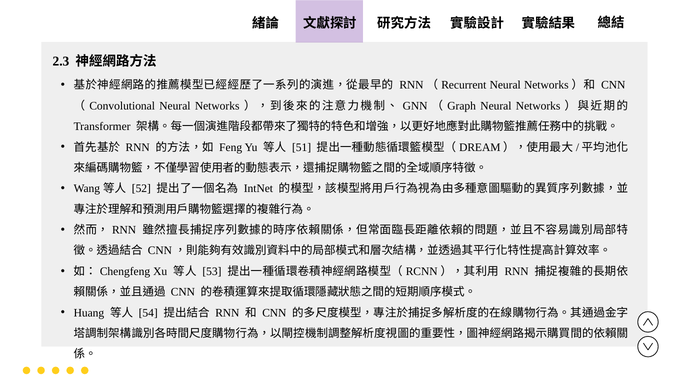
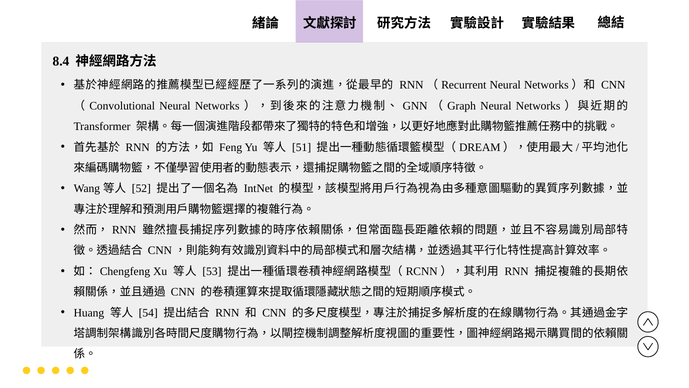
2.3: 2.3 -> 8.4 (61, 61)
